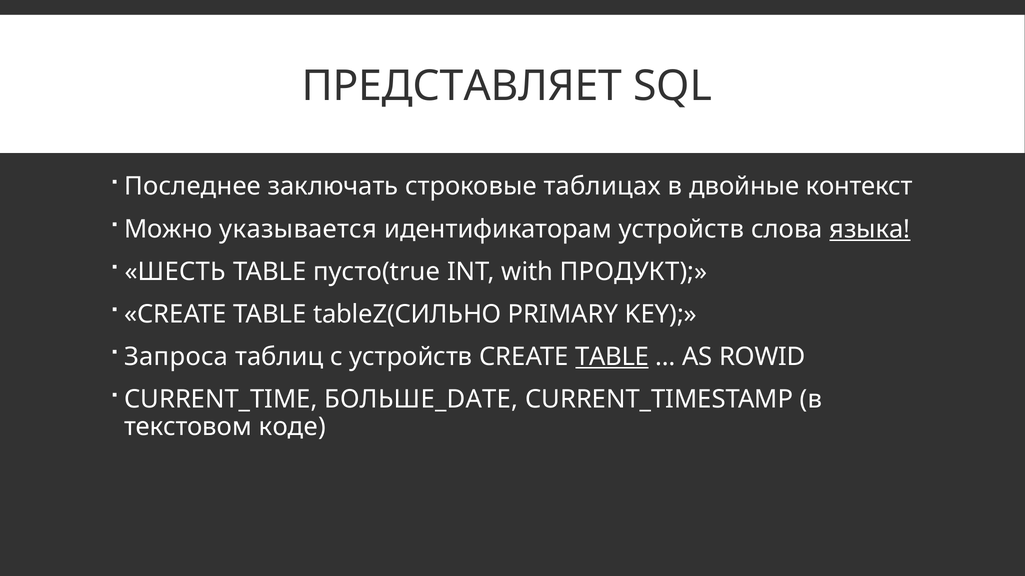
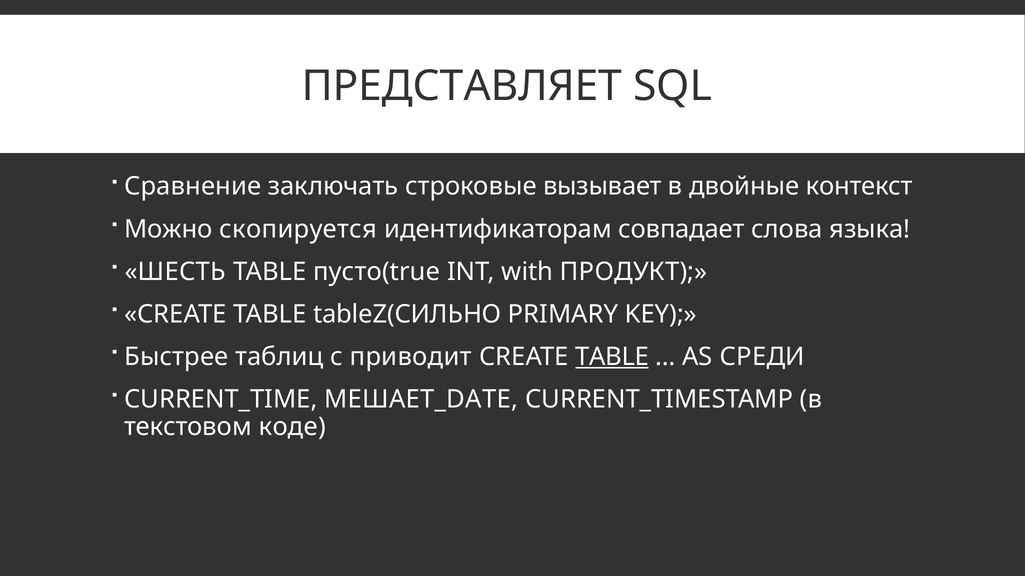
Последнее: Последнее -> Сравнение (193, 187)
таблицах: таблицах -> вызывает (602, 187)
указывается: указывается -> скопируется (298, 229)
идентификаторам устройств: устройств -> совпадает (682, 229)
языка underline: present -> none (870, 229)
Запроса: Запроса -> Быстрее (176, 357)
с устройств: устройств -> приводит (411, 357)
ROWID: ROWID -> СРЕДИ (762, 357)
БОЛЬШЕ_DATE: БОЛЬШЕ_DATE -> МЕШАЕТ_DATE (421, 400)
